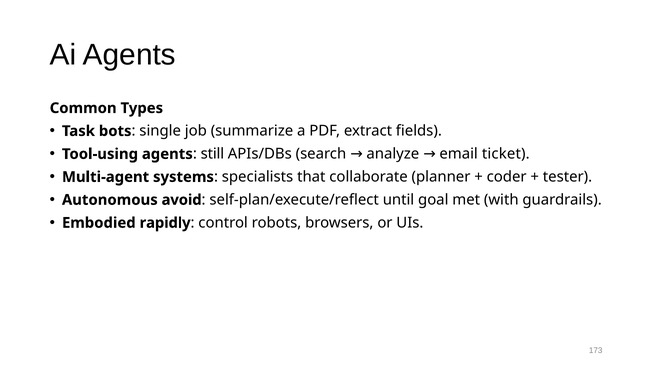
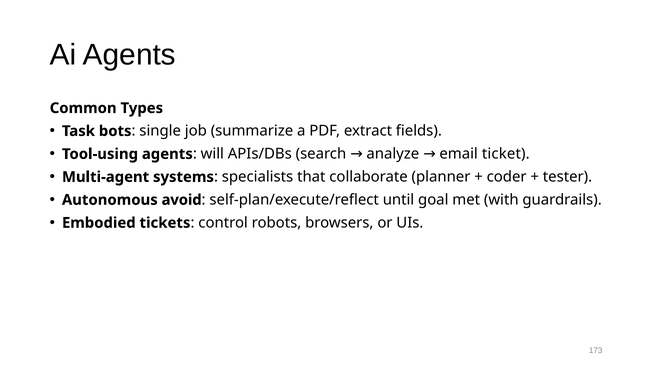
still: still -> will (212, 154)
rapidly: rapidly -> tickets (165, 223)
